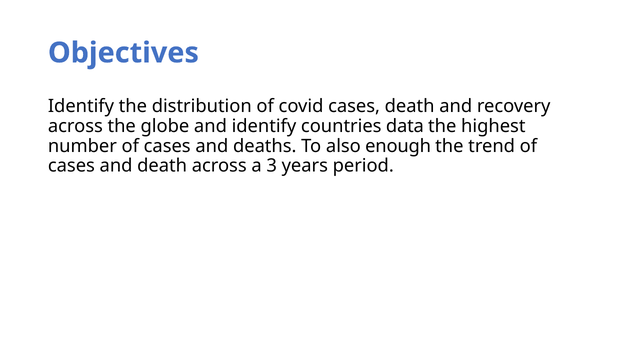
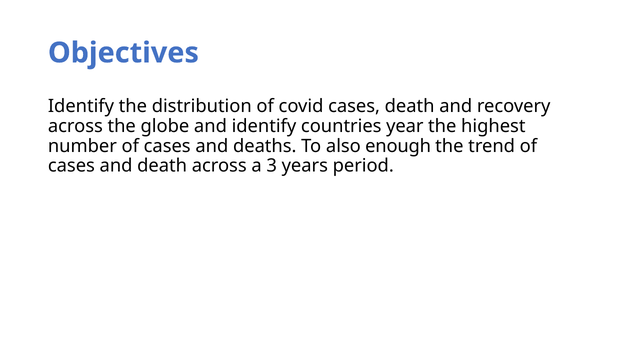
data: data -> year (405, 126)
